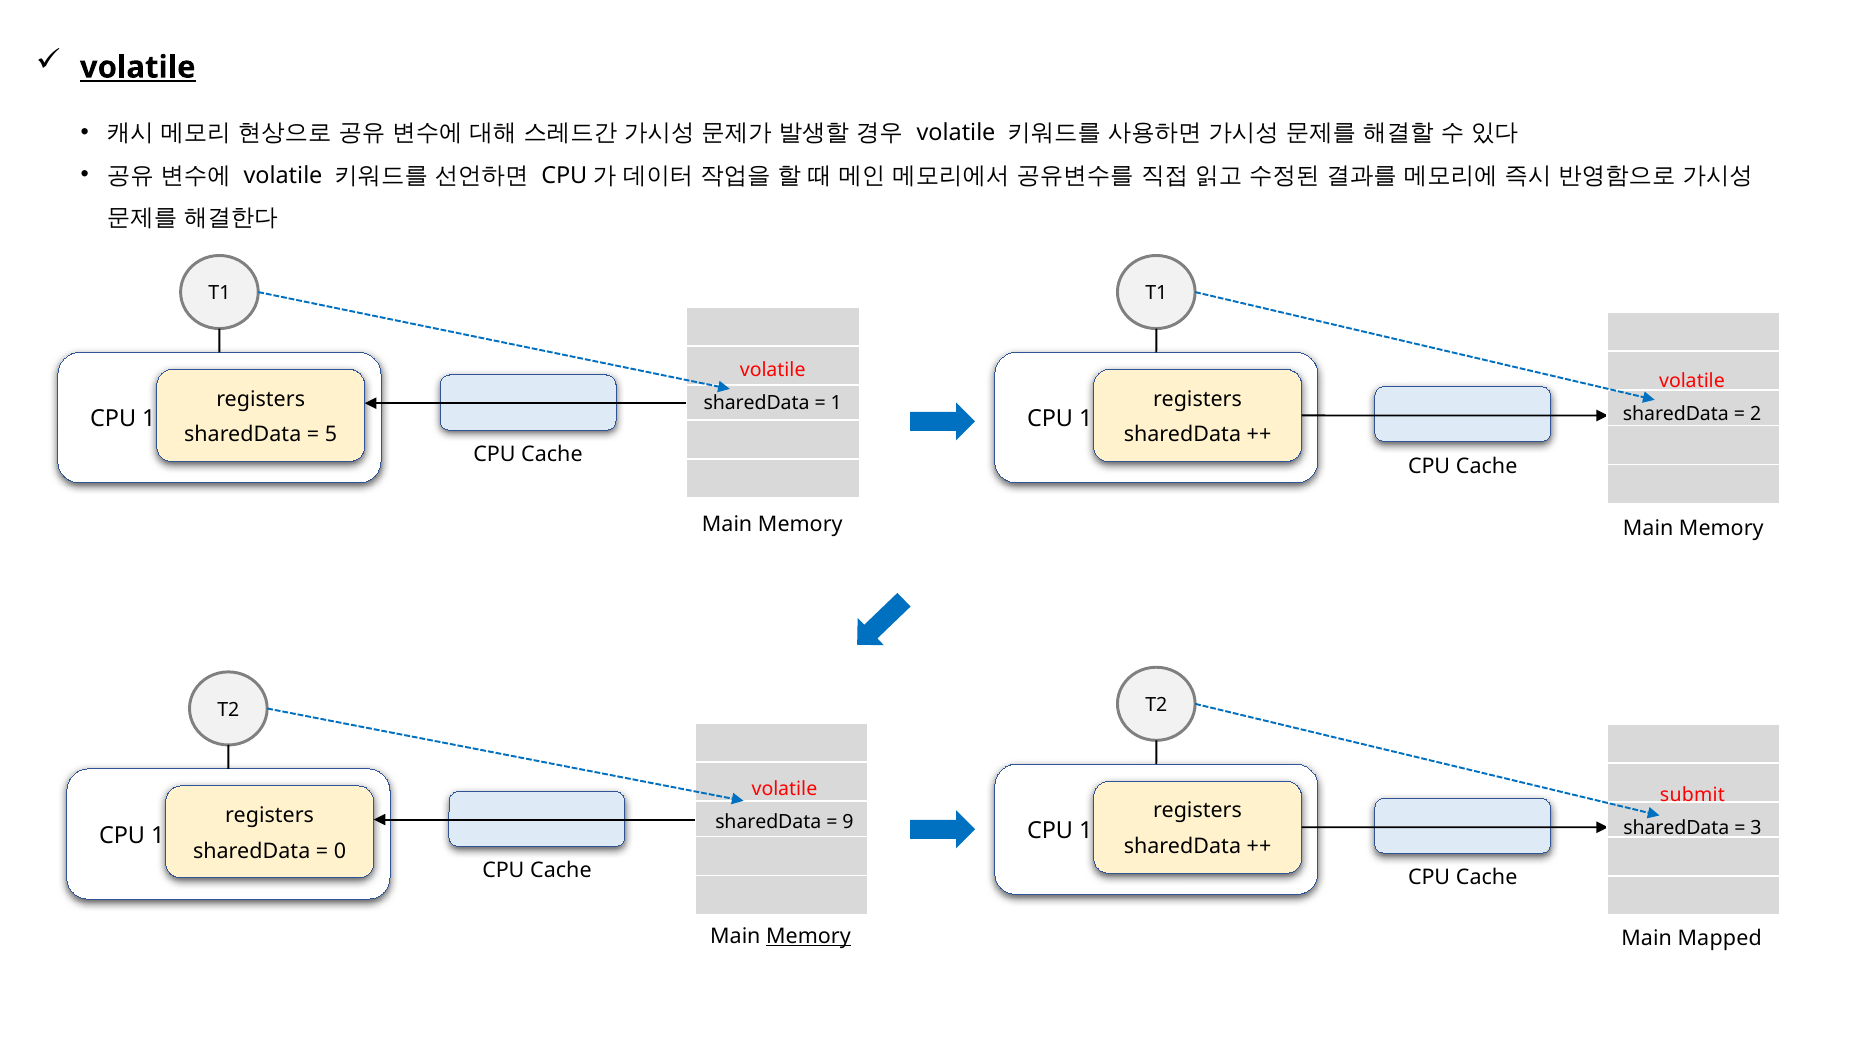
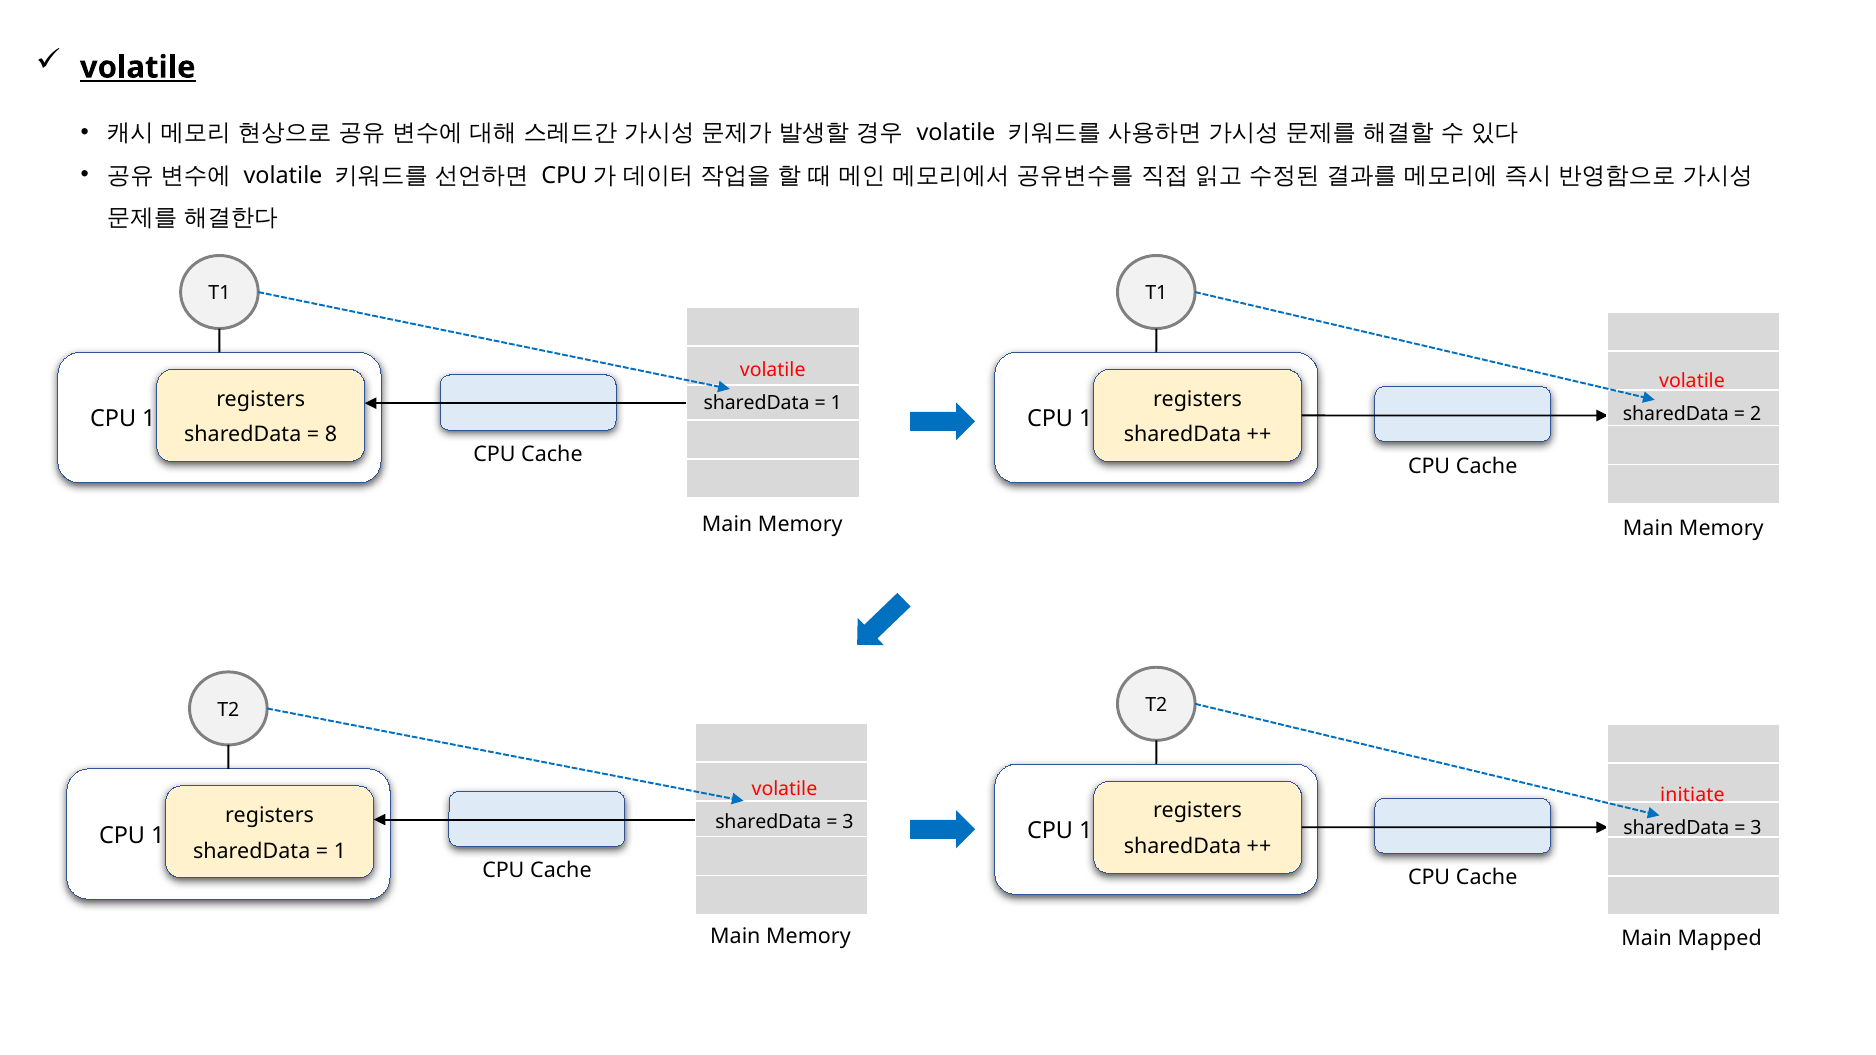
5: 5 -> 8 (331, 435)
submit: submit -> initiate (1692, 795)
9: 9 -> 3 (848, 822)
0: 0 -> 1 (340, 851)
Memory underline: present -> none (808, 936)
